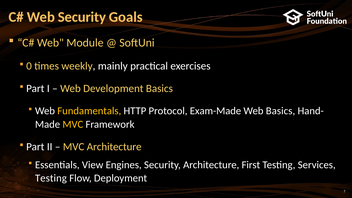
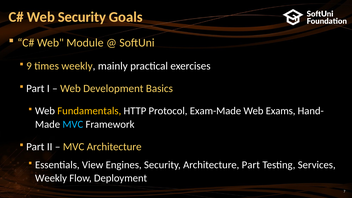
0: 0 -> 9 (29, 66)
Web Basics: Basics -> Exams (281, 111)
MVC colour: yellow -> light blue (73, 124)
Architecture First: First -> Part (251, 165)
Testing: Testing -> Weekly (51, 178)
